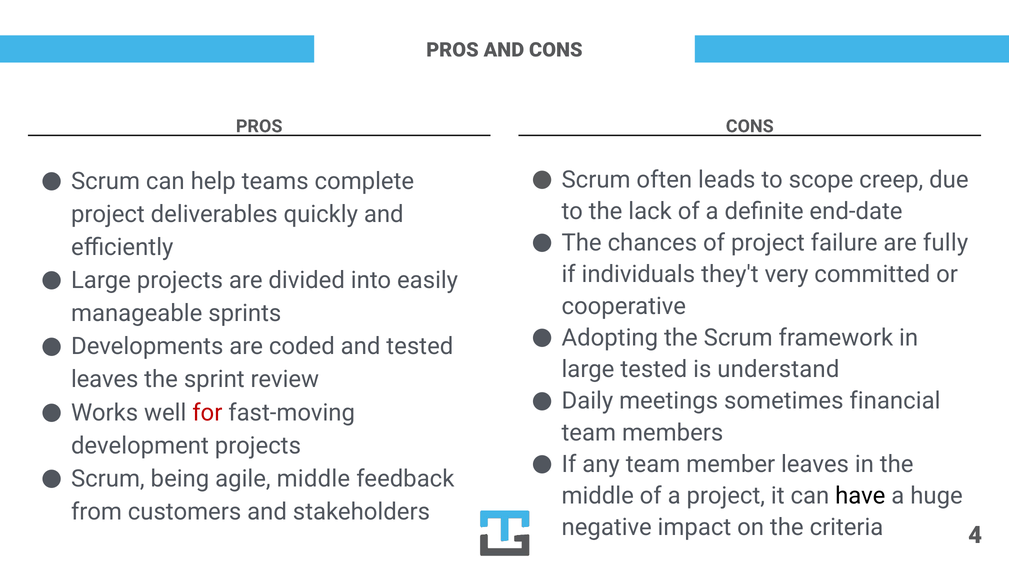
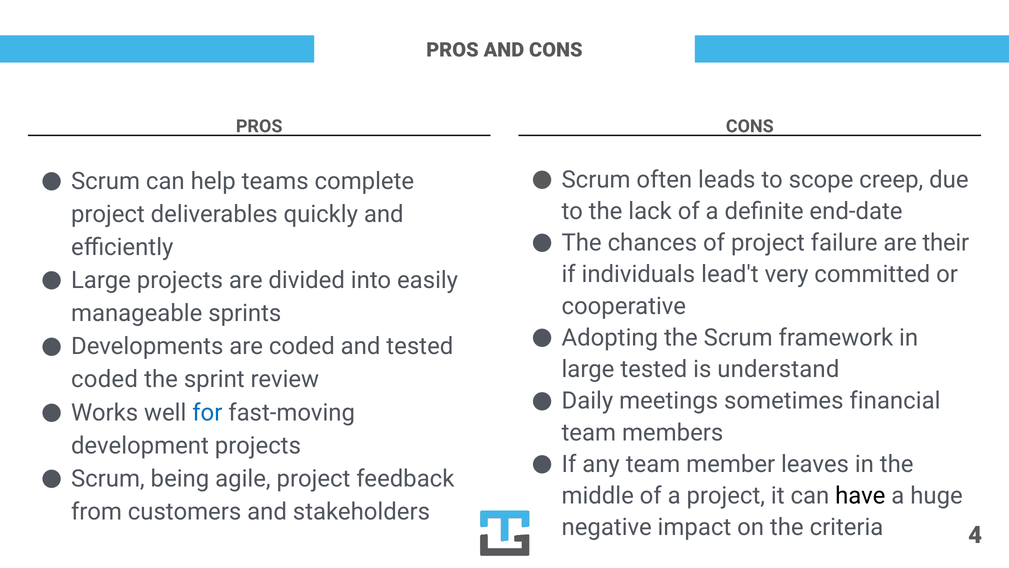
fully: fully -> their (946, 243)
they't: they't -> lead't (730, 274)
leaves: leaves -> coded (105, 379)
for colour: red -> blue (207, 412)
agile middle: middle -> project (314, 478)
